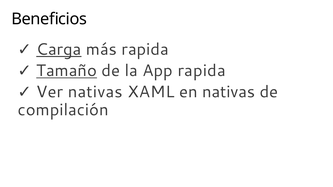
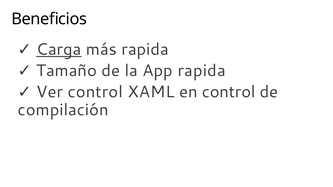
Tamaño underline: present -> none (67, 71)
Ver nativas: nativas -> control (95, 92)
en nativas: nativas -> control (229, 92)
